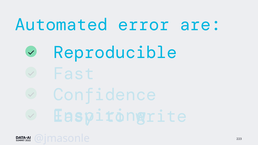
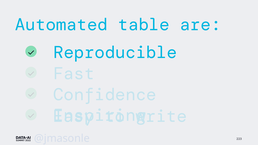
error: error -> table (144, 25)
